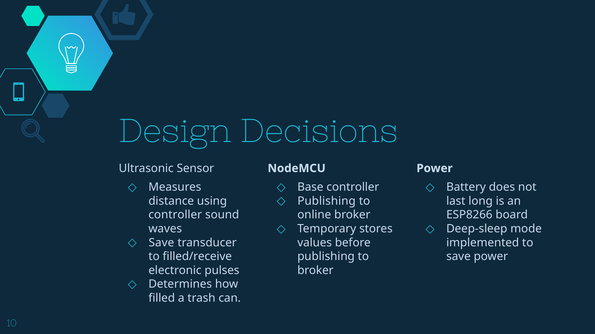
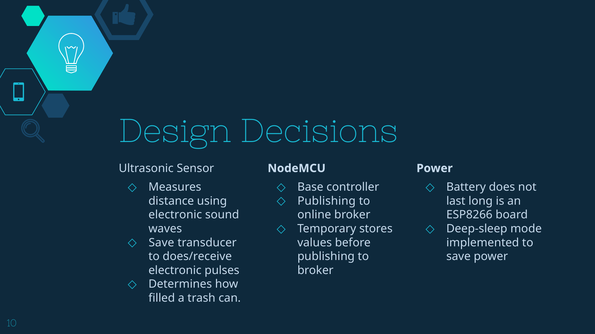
controller: controller -> electronic (175, 215)
filled/receive: filled/receive -> does/receive (197, 257)
